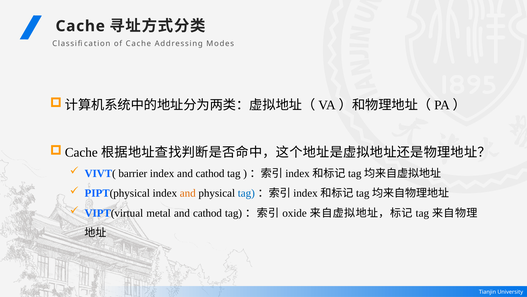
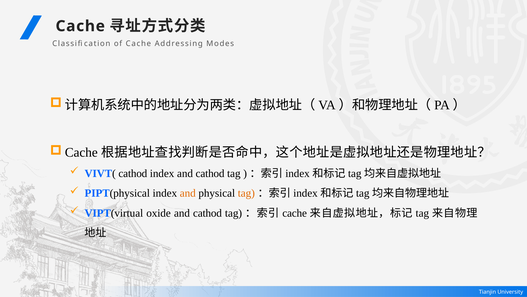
VIVT( barrier: barrier -> cathod (133, 173)
tag colour: blue -> orange (246, 193)
metal: metal -> oxide (159, 213)
oxide: oxide -> cache (295, 213)
